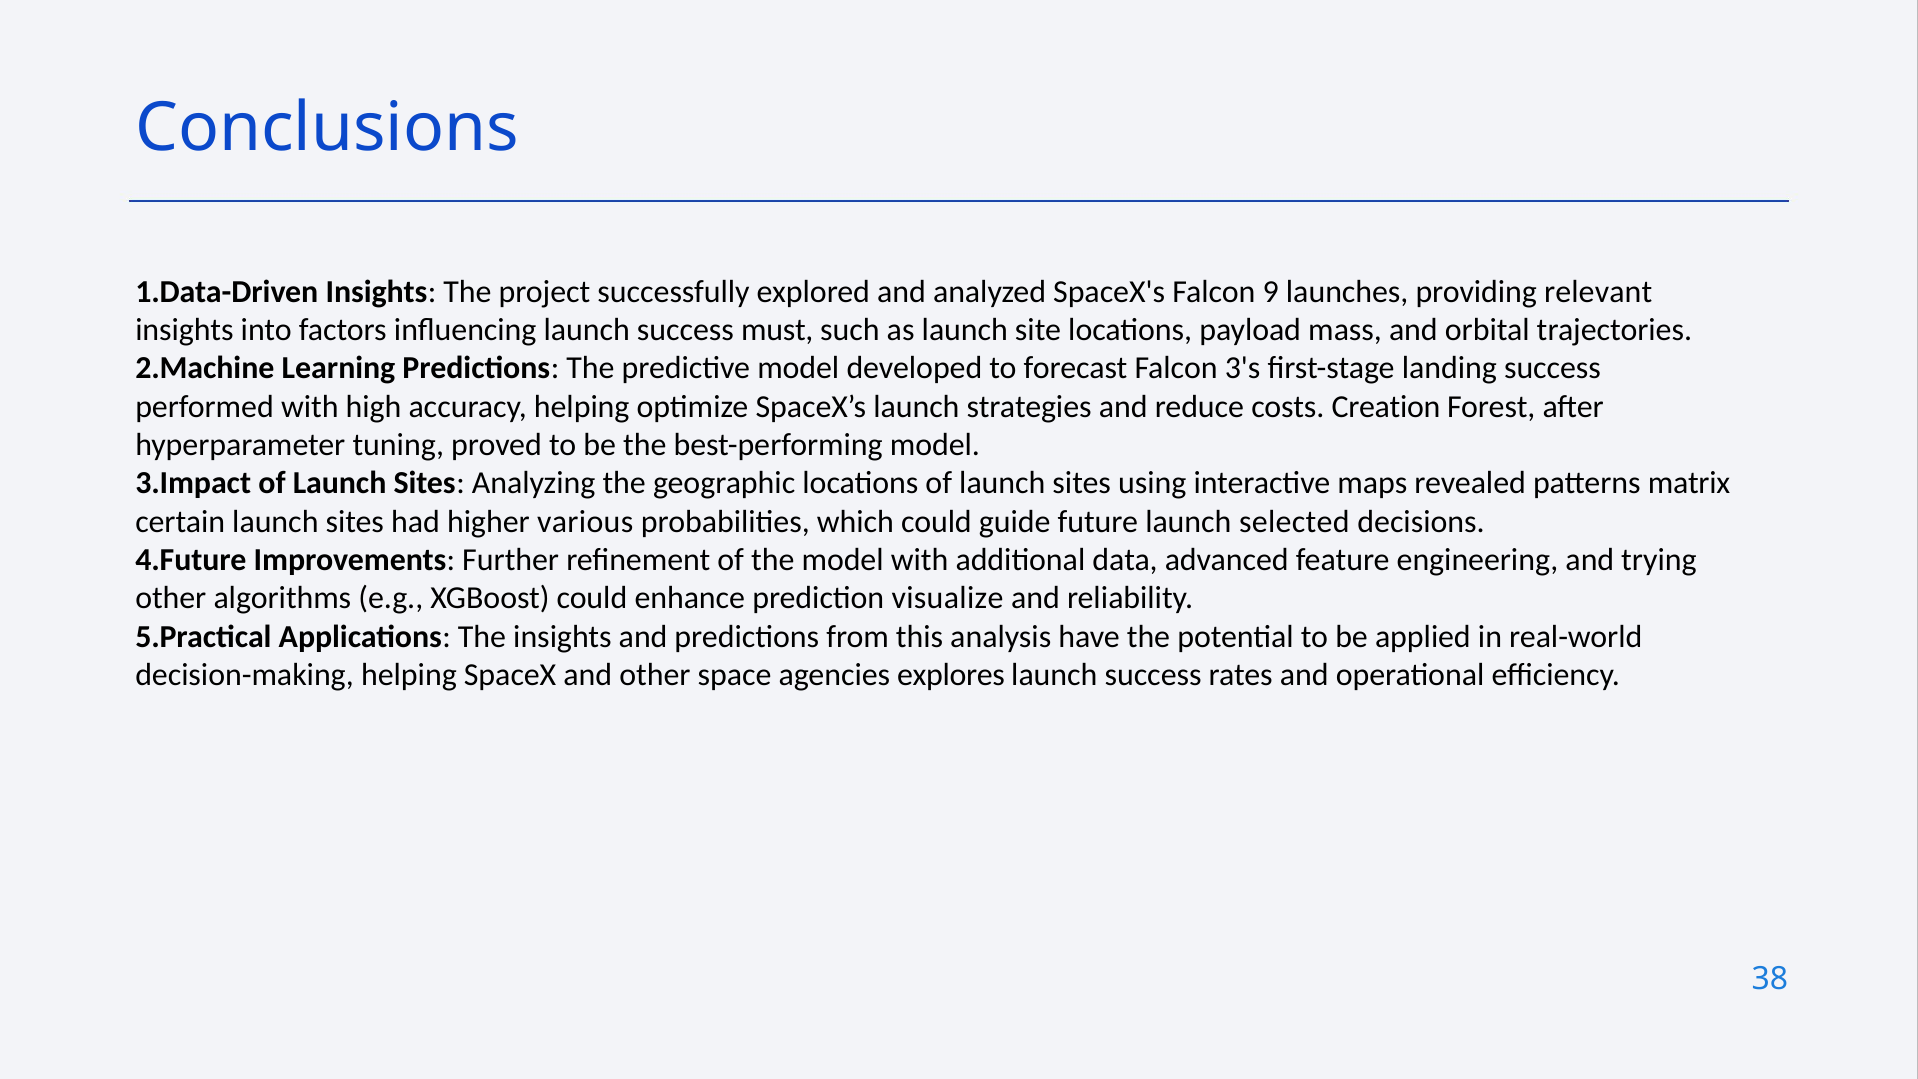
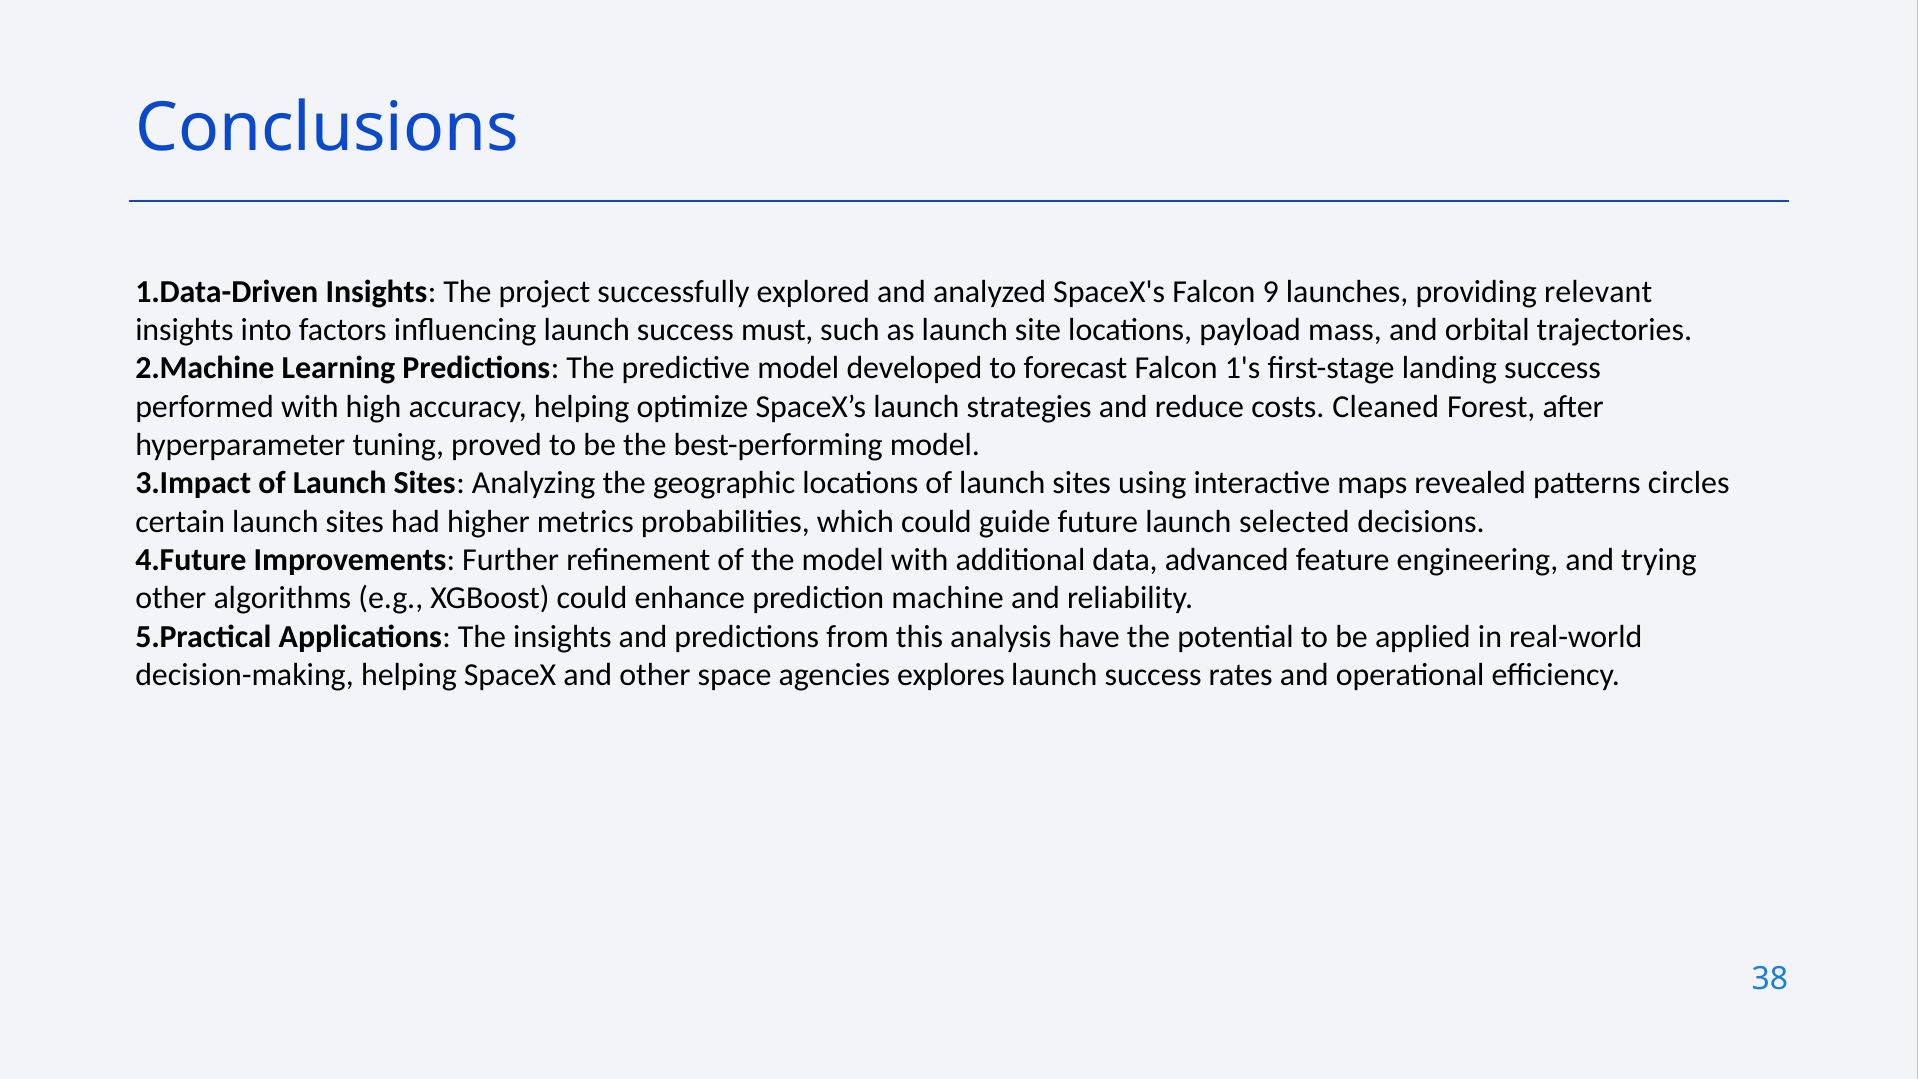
3's: 3's -> 1's (1243, 368)
Creation: Creation -> Cleaned (1386, 407)
matrix: matrix -> circles (1689, 483)
various: various -> metrics (585, 522)
visualize: visualize -> machine (948, 598)
